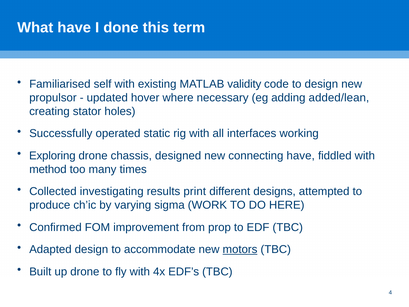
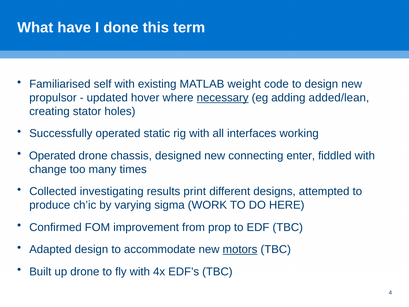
validity: validity -> weight (244, 84)
necessary underline: none -> present (223, 98)
Exploring: Exploring -> Operated (52, 156)
connecting have: have -> enter (301, 156)
method: method -> change (48, 169)
